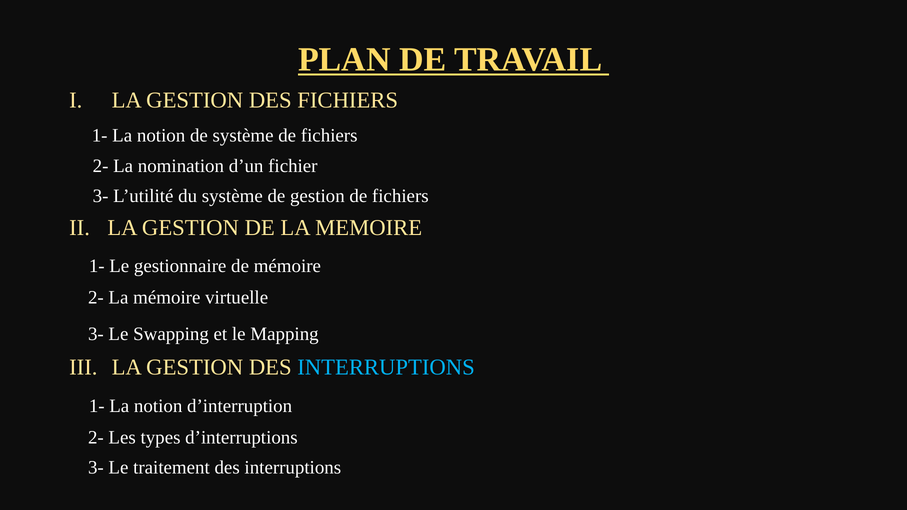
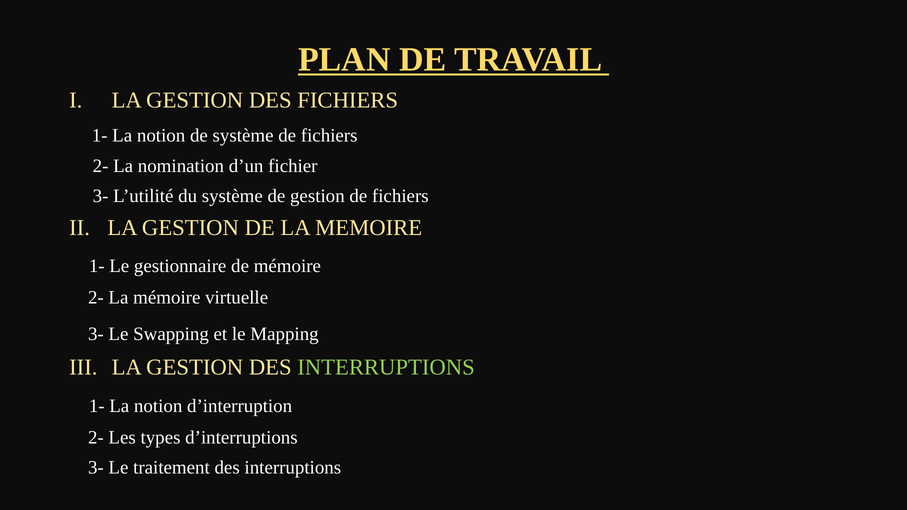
INTERRUPTIONS colour: light blue -> light green (386, 368)
